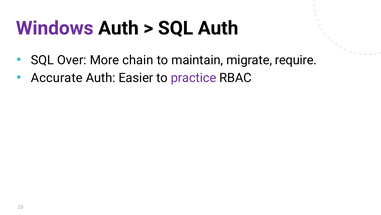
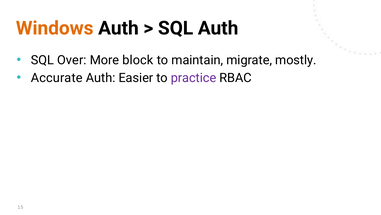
Windows colour: purple -> orange (55, 28)
chain: chain -> block (138, 60)
require: require -> mostly (296, 60)
